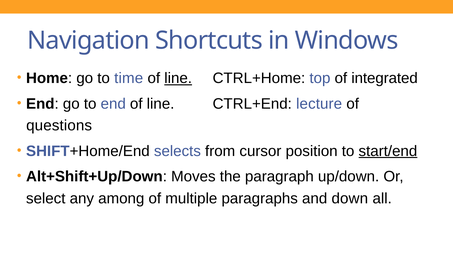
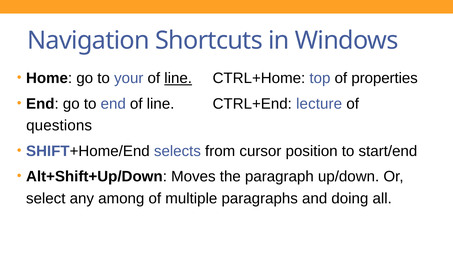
time: time -> your (129, 78)
integrated: integrated -> properties (385, 78)
start/end underline: present -> none (388, 151)
down: down -> doing (350, 198)
